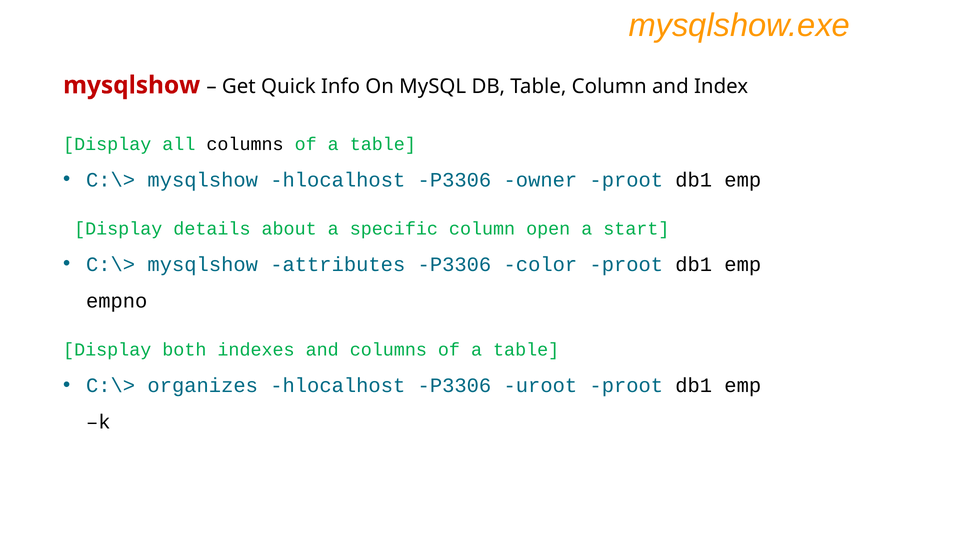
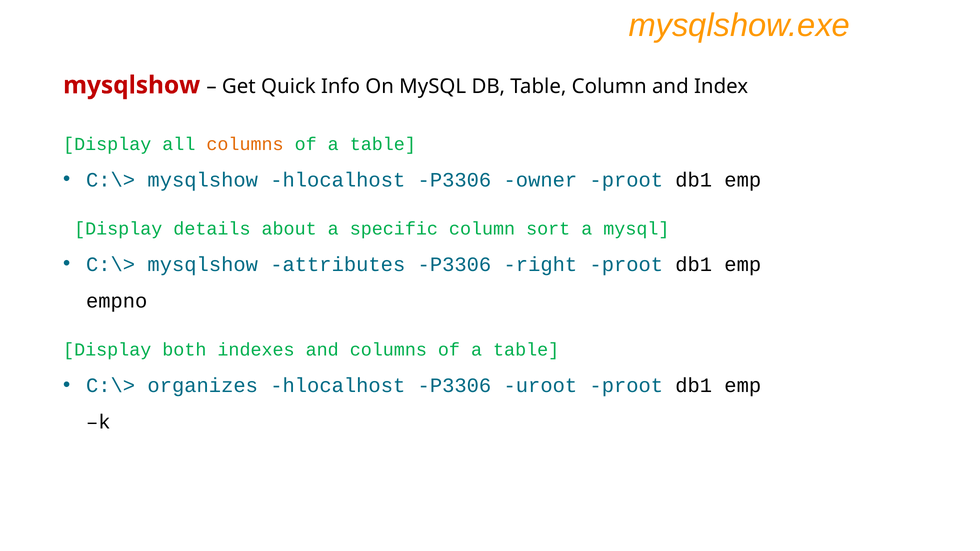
columns colour: black -> orange (245, 144)
open: open -> sort (548, 229)
a start: start -> mysql (636, 229)
color: color -> right (540, 264)
